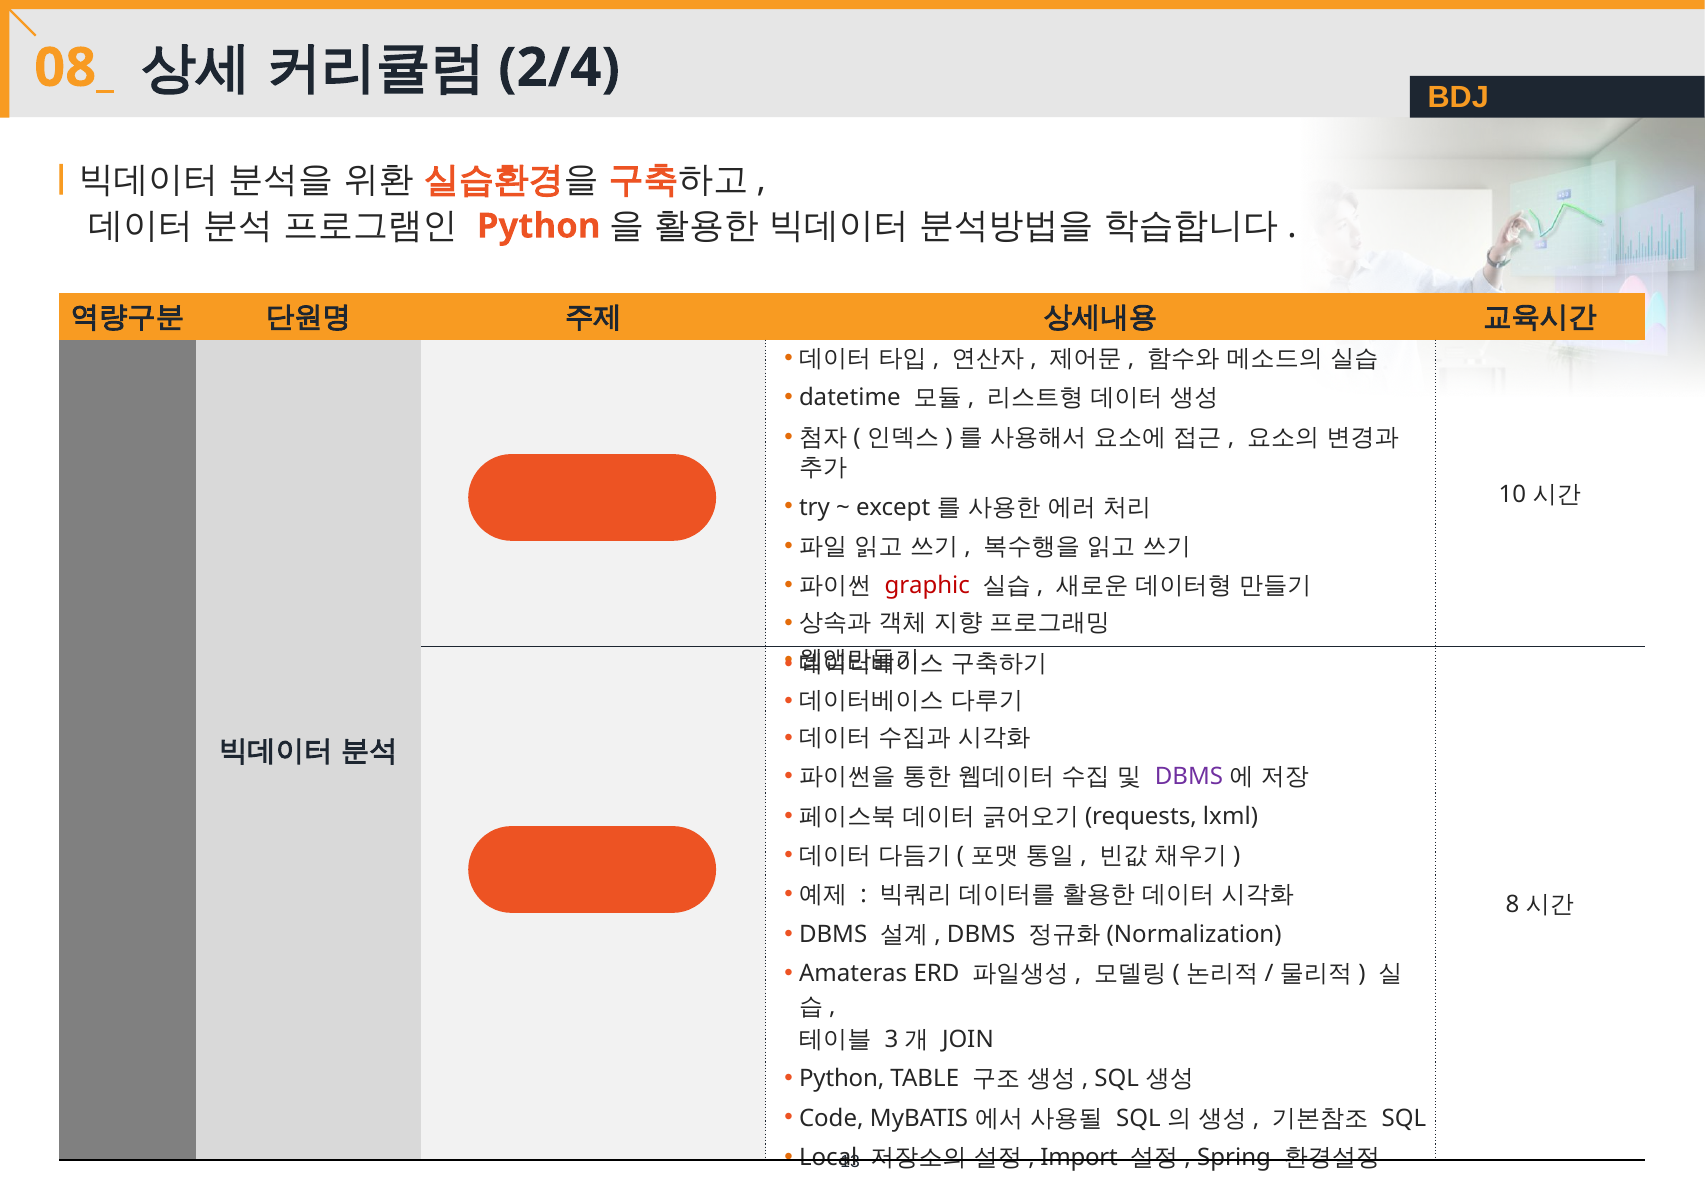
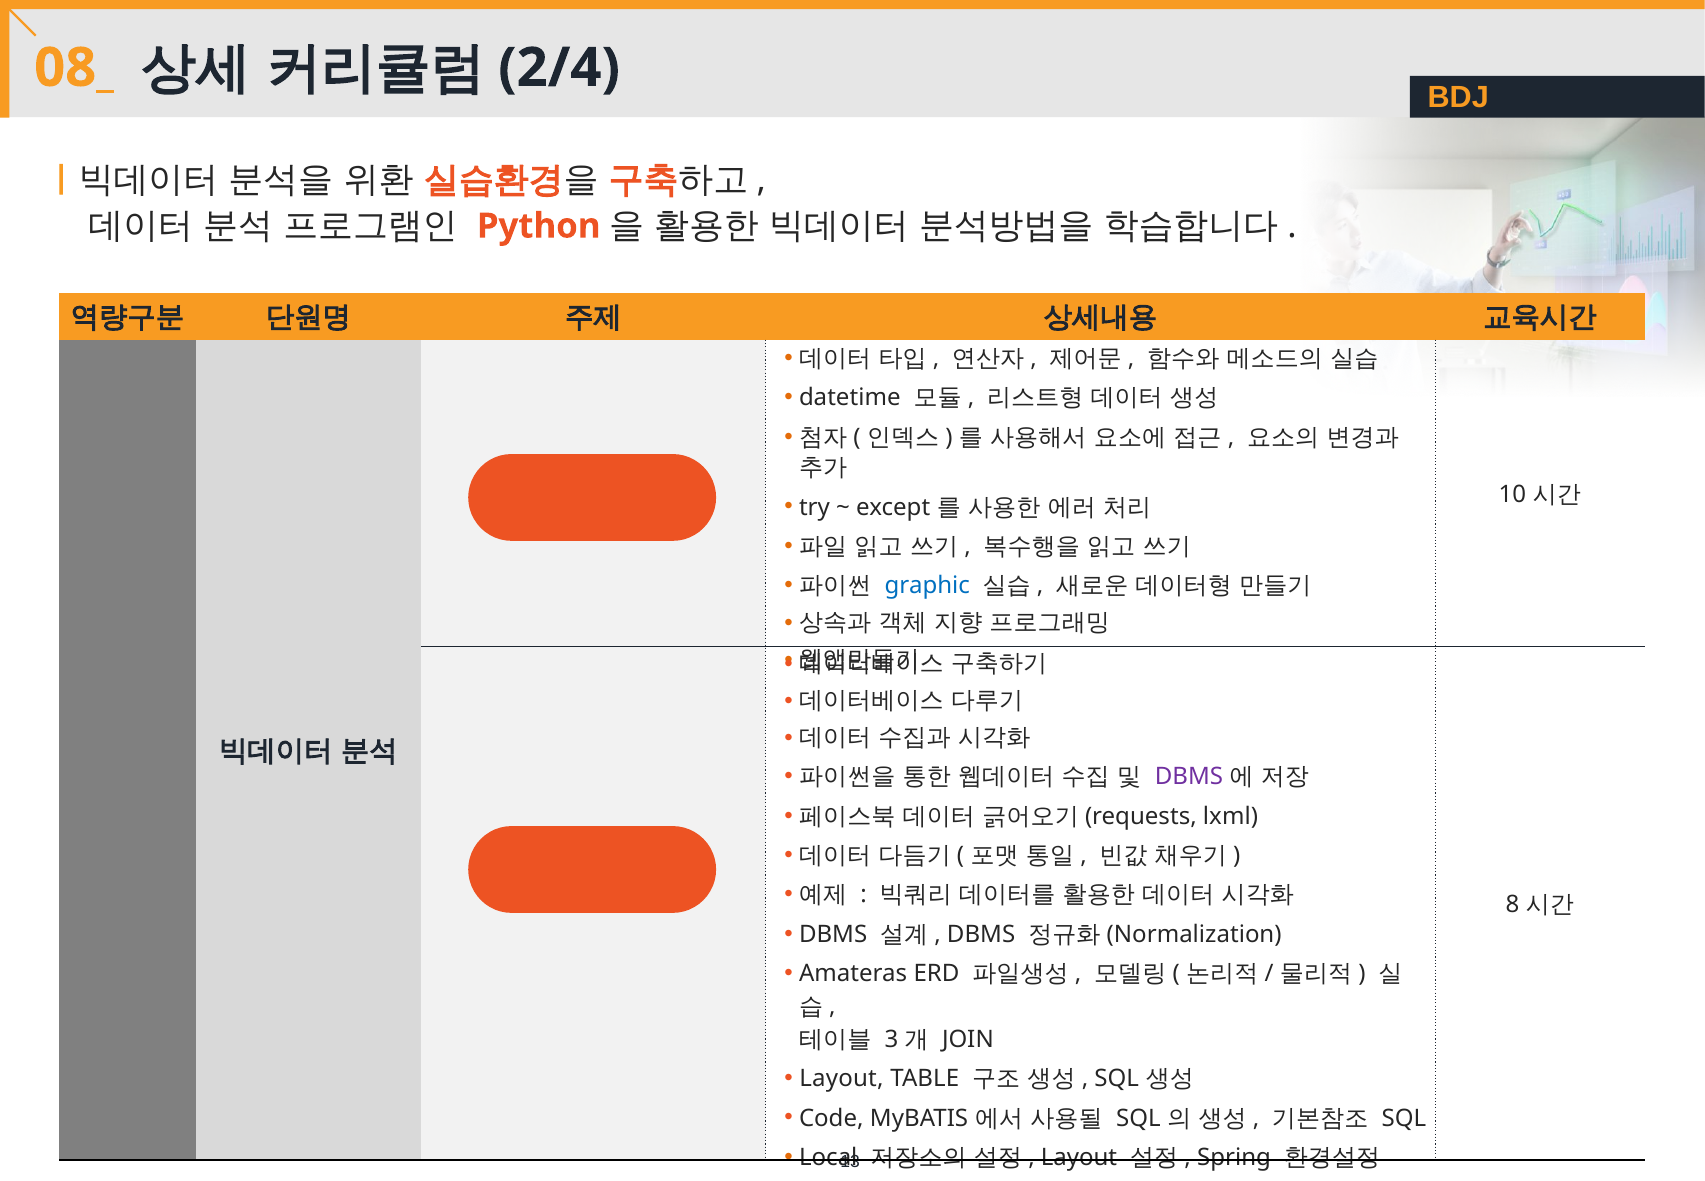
graphic colour: red -> blue (927, 586)
Python: Python -> Layout (841, 1078)
Import: Import -> Layout (1079, 1157)
